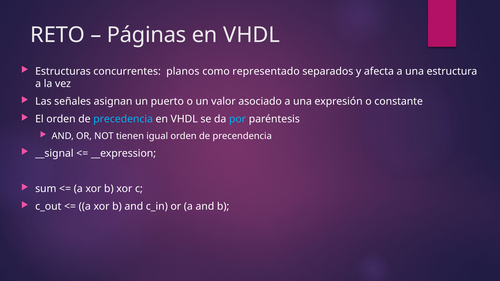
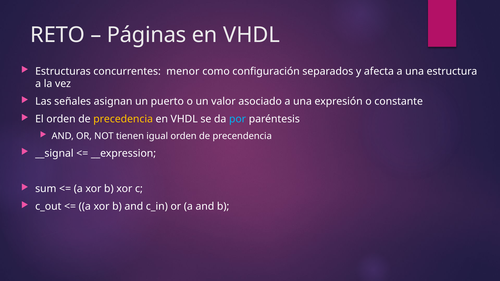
planos: planos -> menor (183, 71)
representado: representado -> configuración (266, 71)
precedencia colour: light blue -> yellow (123, 119)
